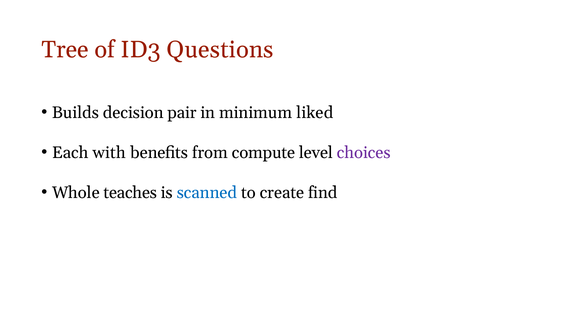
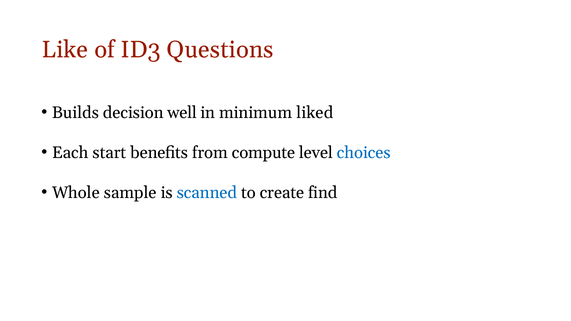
Tree: Tree -> Like (65, 50)
pair: pair -> well (182, 113)
with: with -> start (109, 153)
choices colour: purple -> blue (364, 153)
teaches: teaches -> sample (130, 193)
